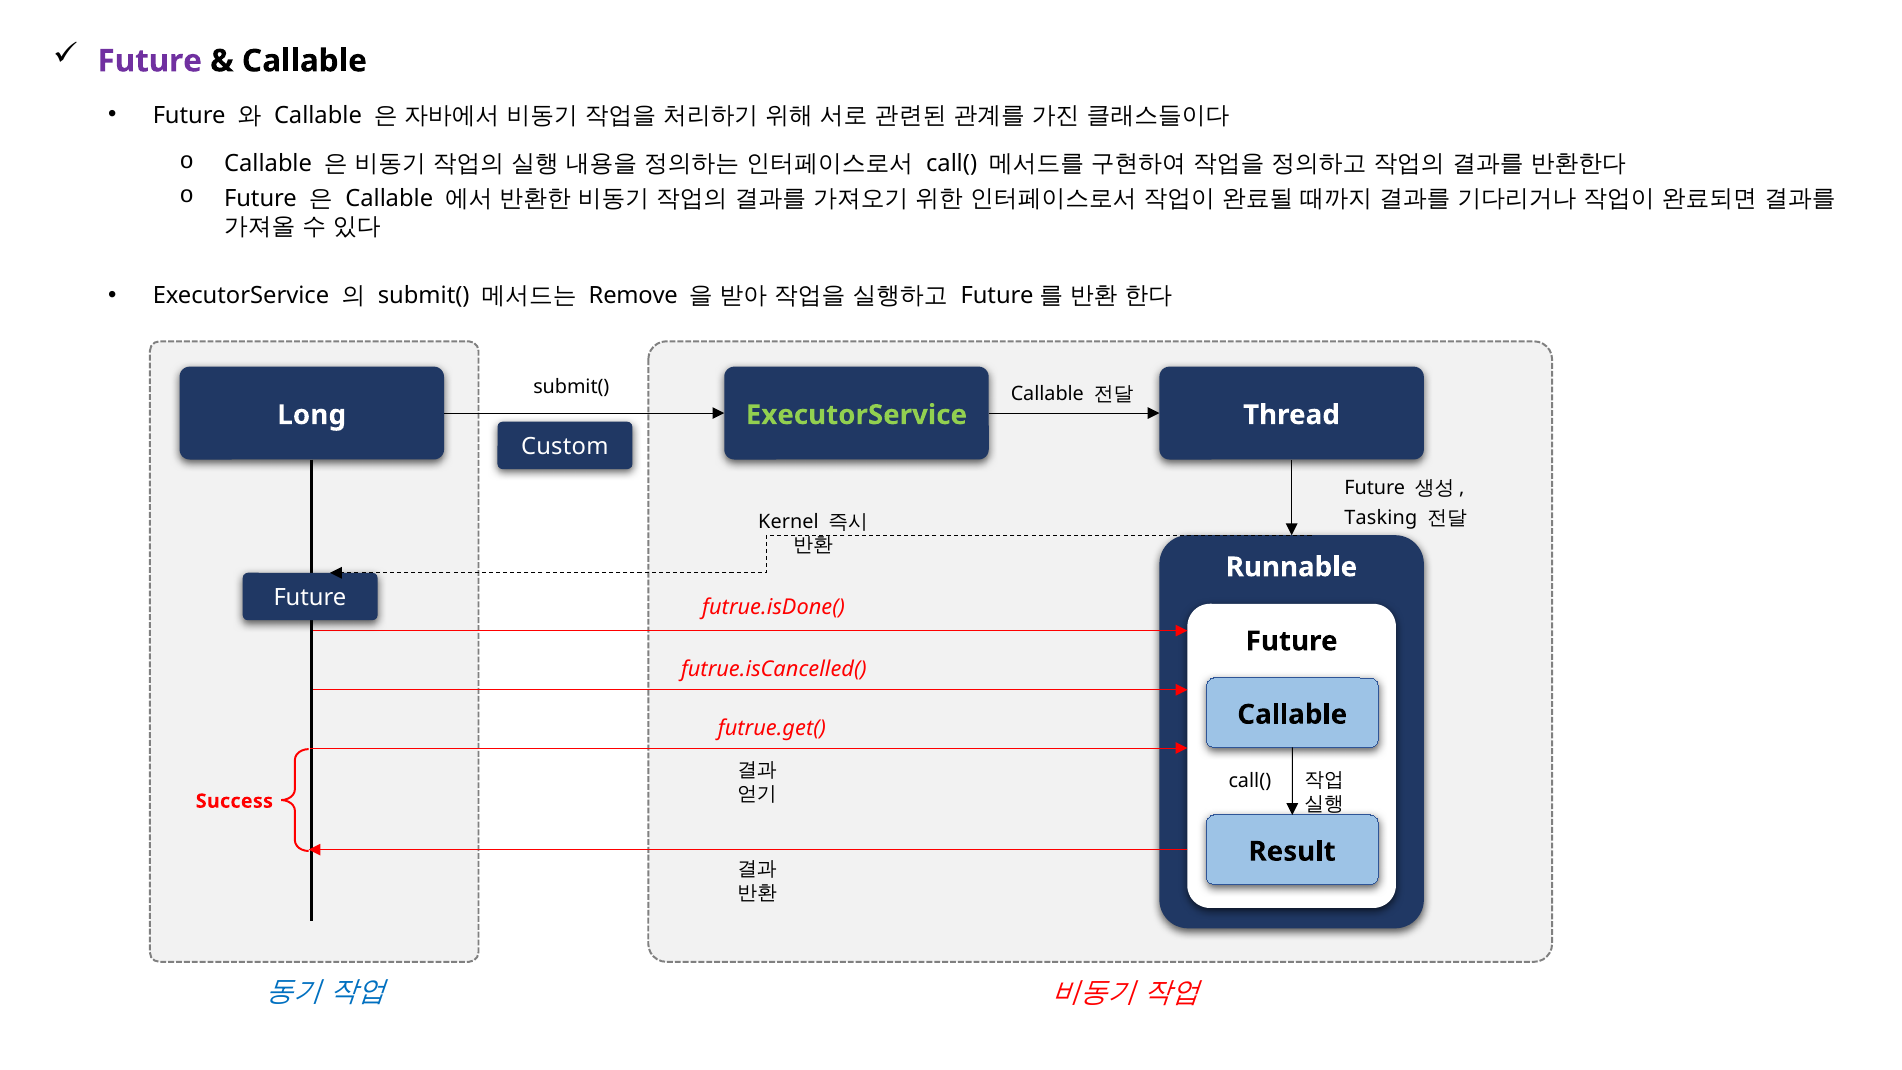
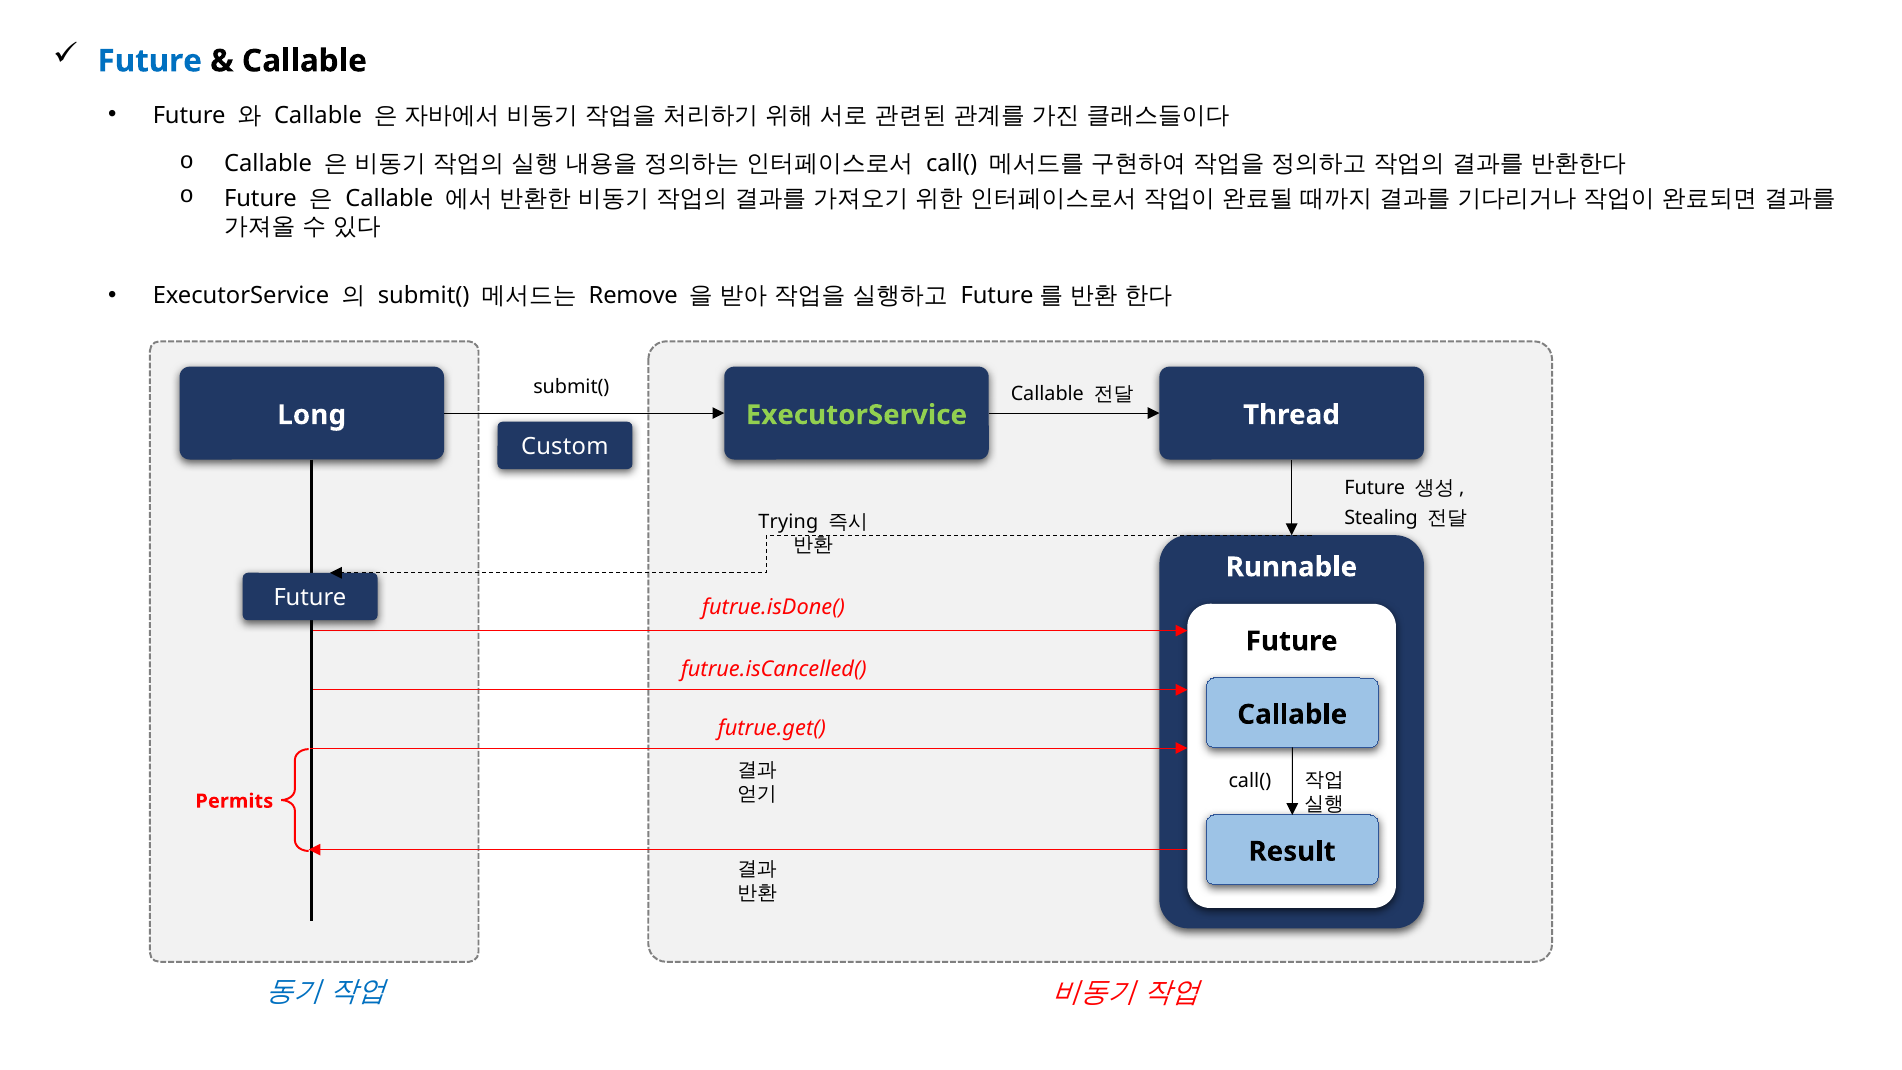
Future colour: purple -> blue (150, 61)
Tasking: Tasking -> Stealing (1381, 518)
Kernel: Kernel -> Trying (788, 522)
Success: Success -> Permits (234, 801)
